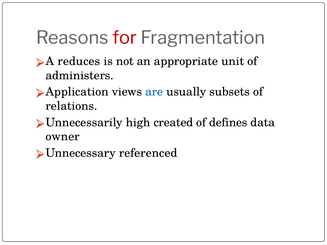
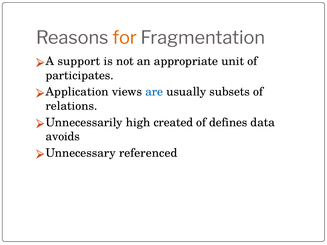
for colour: red -> orange (124, 38)
reduces: reduces -> support (79, 61)
administers: administers -> participates (80, 75)
owner: owner -> avoids (63, 137)
